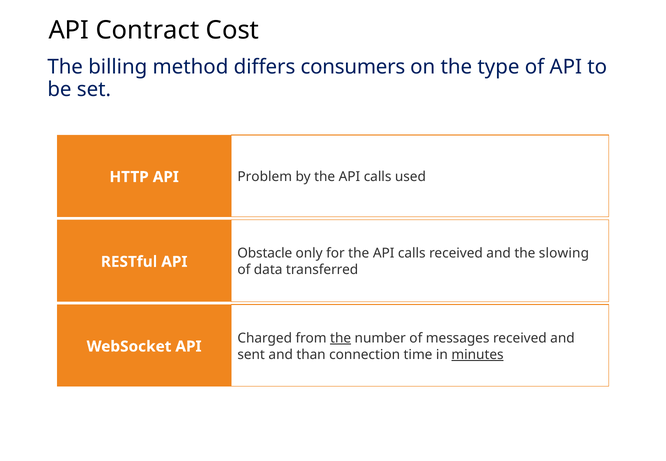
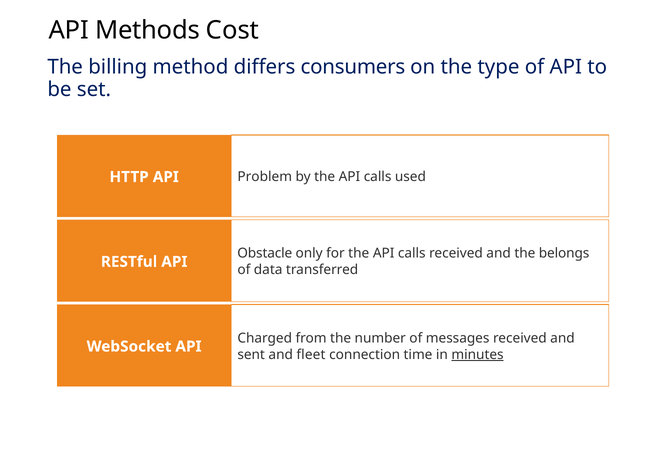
Contract: Contract -> Methods (148, 30)
slowing: slowing -> belongs (564, 254)
the underline: present -> none (341, 338)
than: than -> fleet (311, 355)
